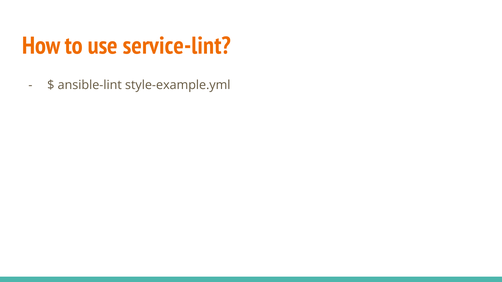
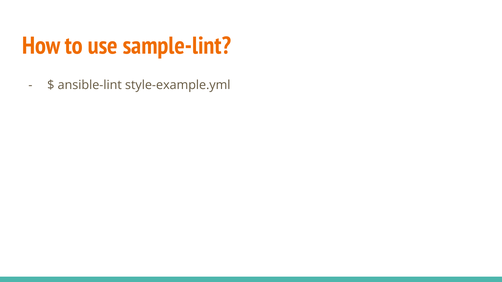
service-lint: service-lint -> sample-lint (177, 46)
